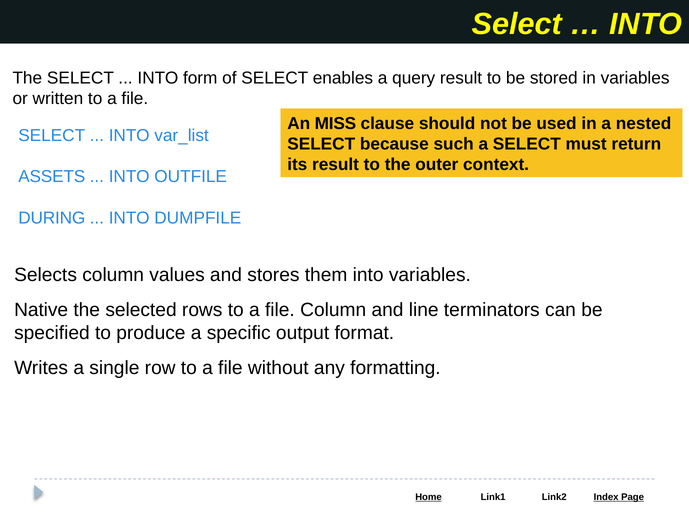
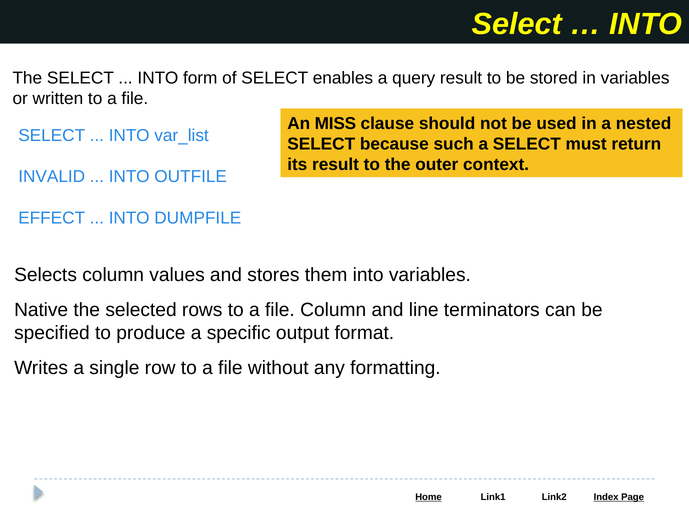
ASSETS: ASSETS -> INVALID (52, 177)
DURING: DURING -> EFFECT (52, 218)
